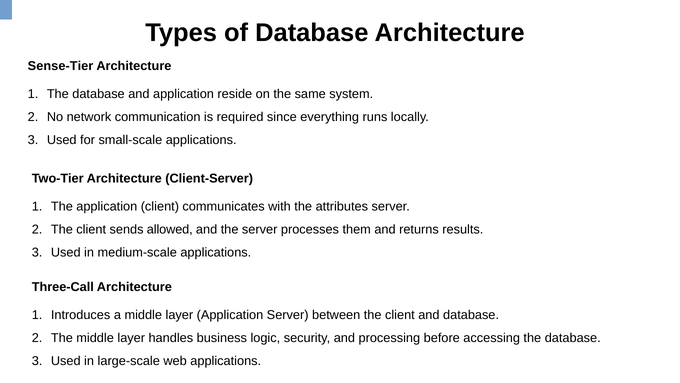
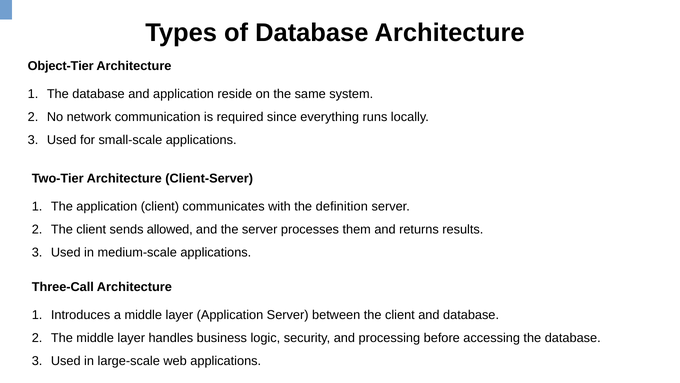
Sense-Tier: Sense-Tier -> Object-Tier (61, 66)
attributes: attributes -> definition (342, 206)
